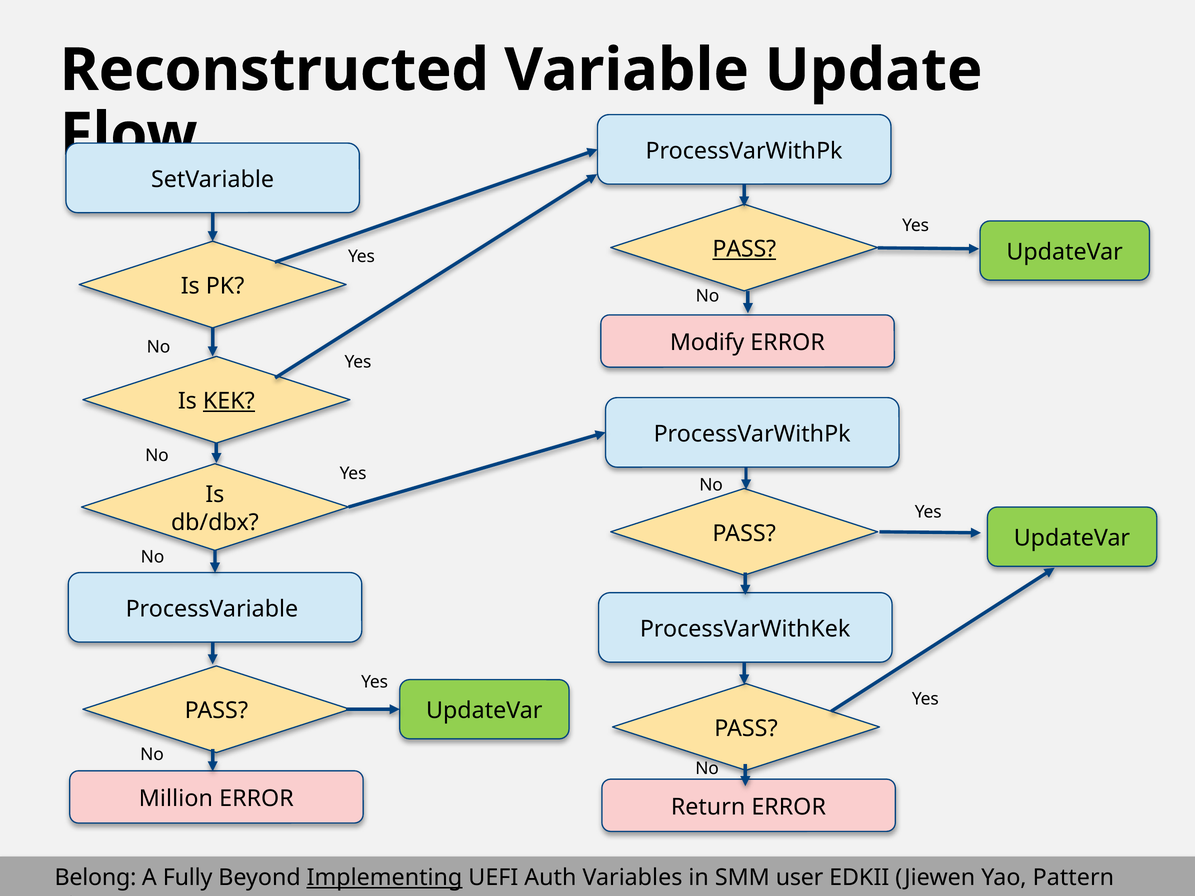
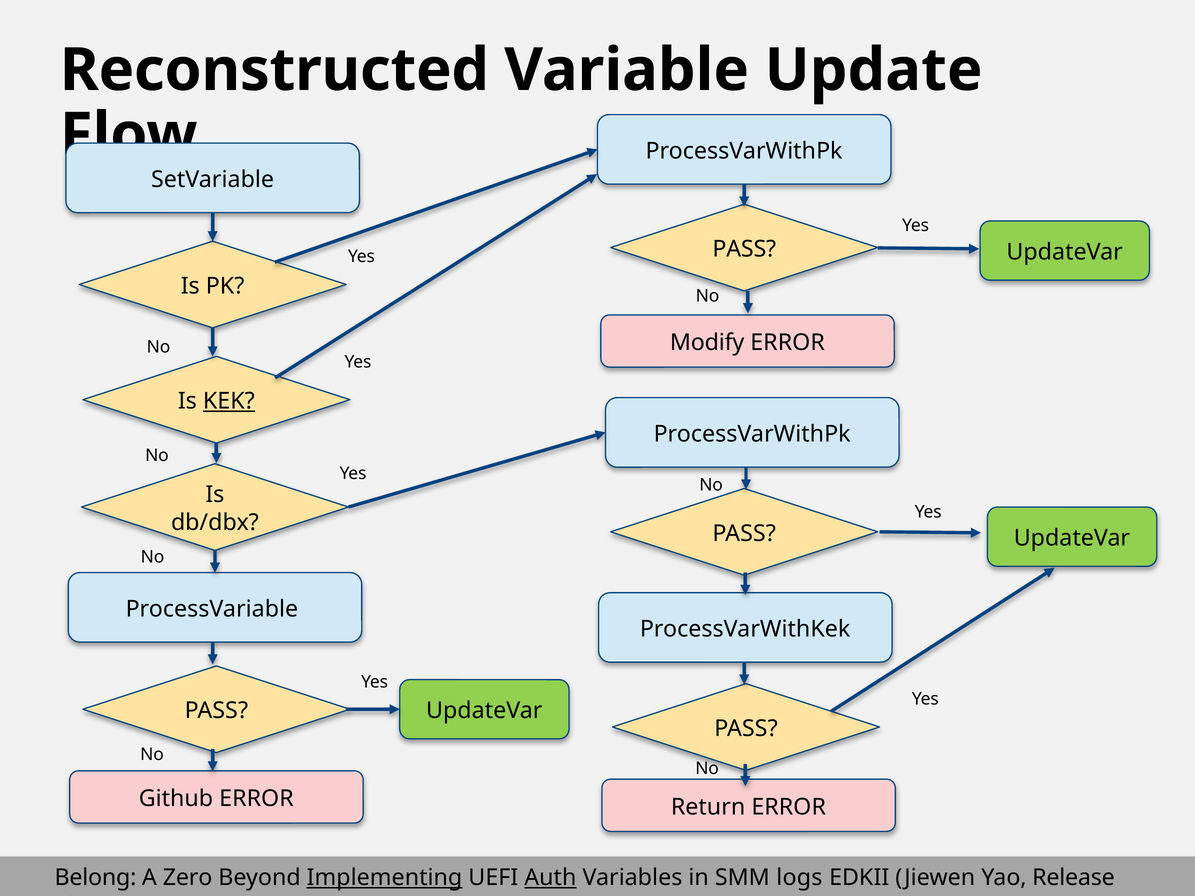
PASS underline: present -> none (744, 249)
Million: Million -> Github (176, 799)
Fully: Fully -> Zero (188, 878)
Auth underline: none -> present (550, 878)
user: user -> logs (799, 878)
Pattern: Pattern -> Release (1074, 878)
